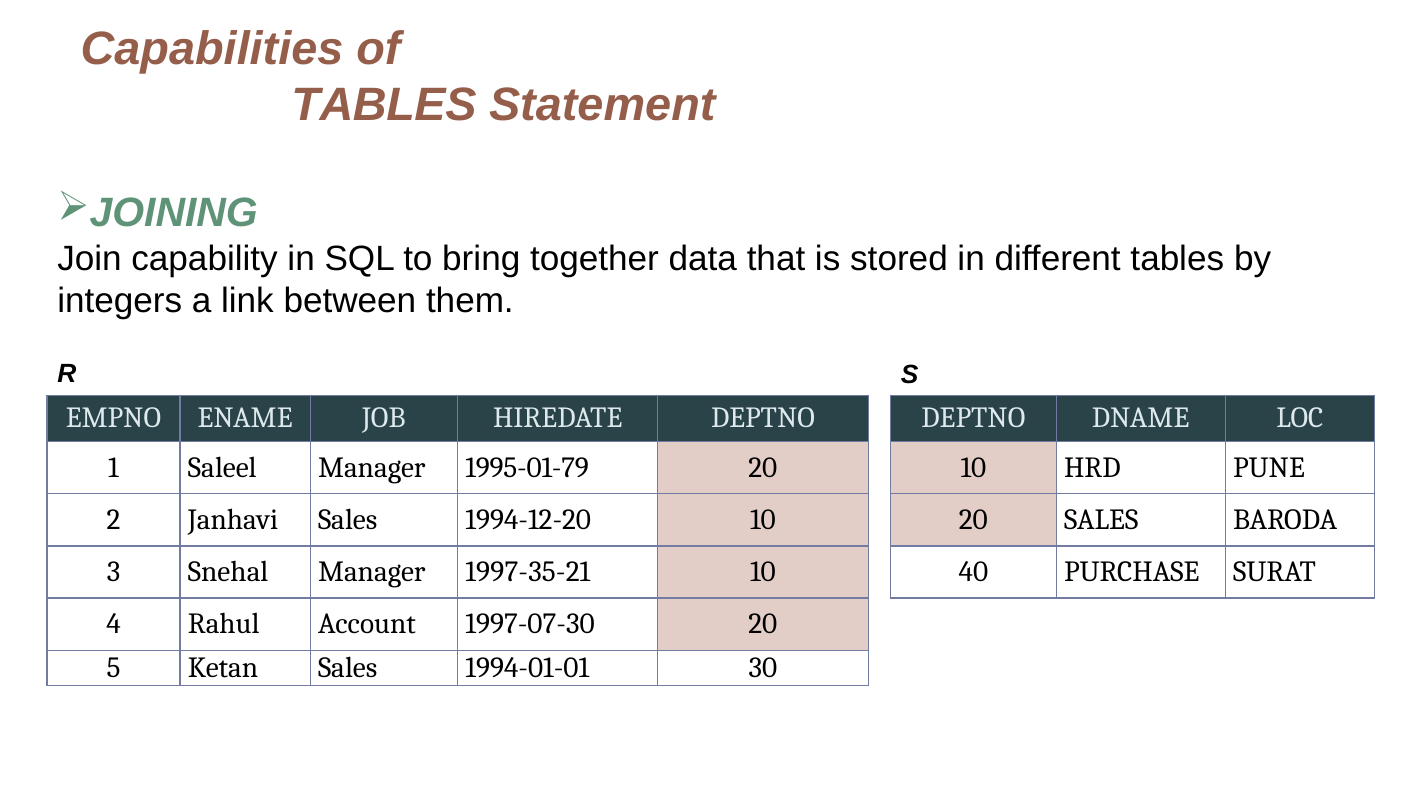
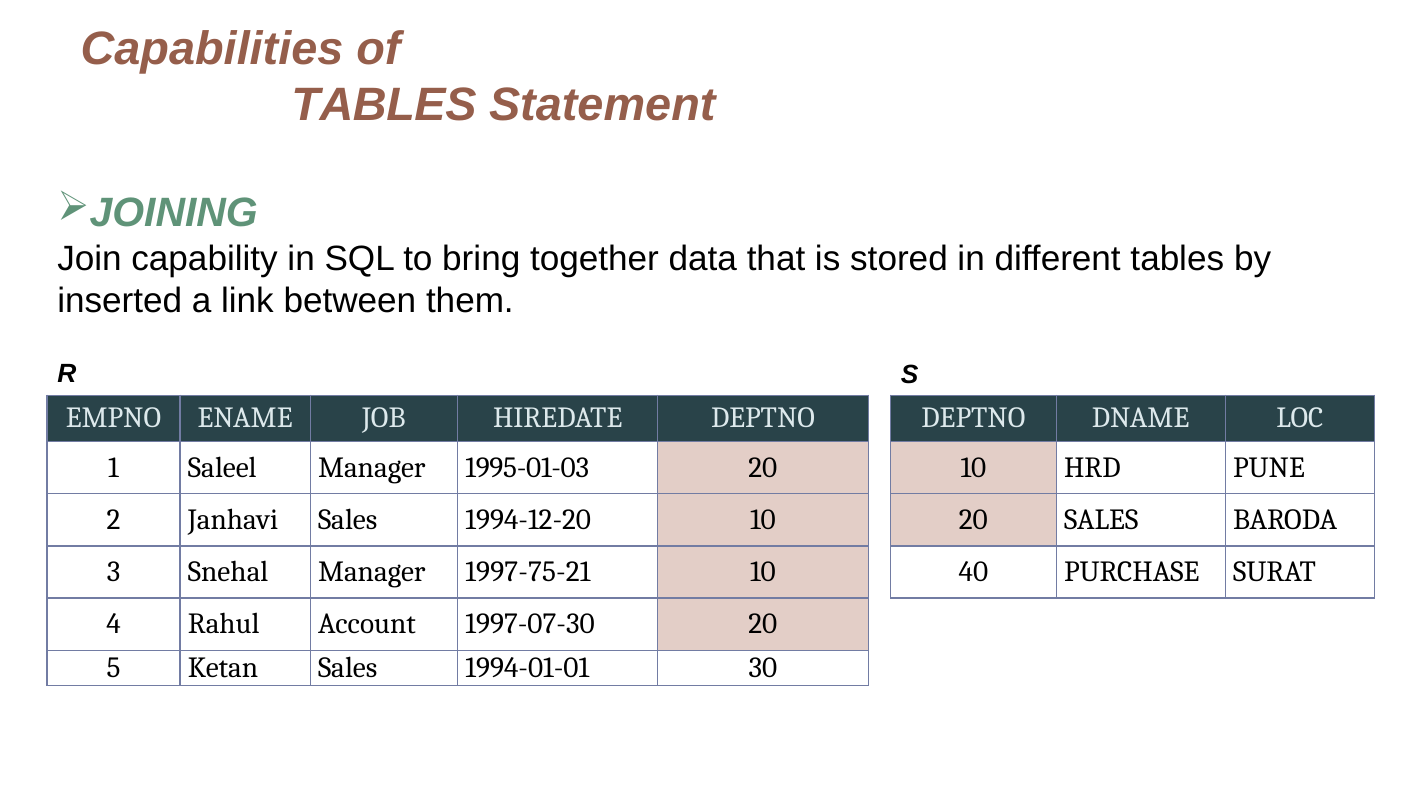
integers: integers -> inserted (120, 301)
1995-01-79: 1995-01-79 -> 1995-01-03 (527, 468)
1997-35-21: 1997-35-21 -> 1997-75-21 (528, 572)
